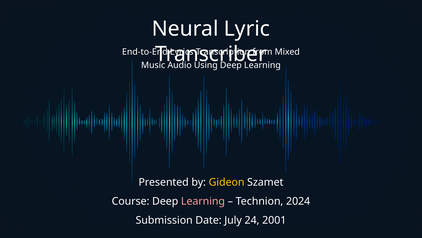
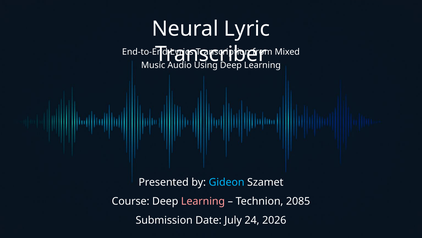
Gideon colour: yellow -> light blue (227, 182)
2024: 2024 -> 2085 (298, 201)
2001: 2001 -> 2026 (274, 220)
